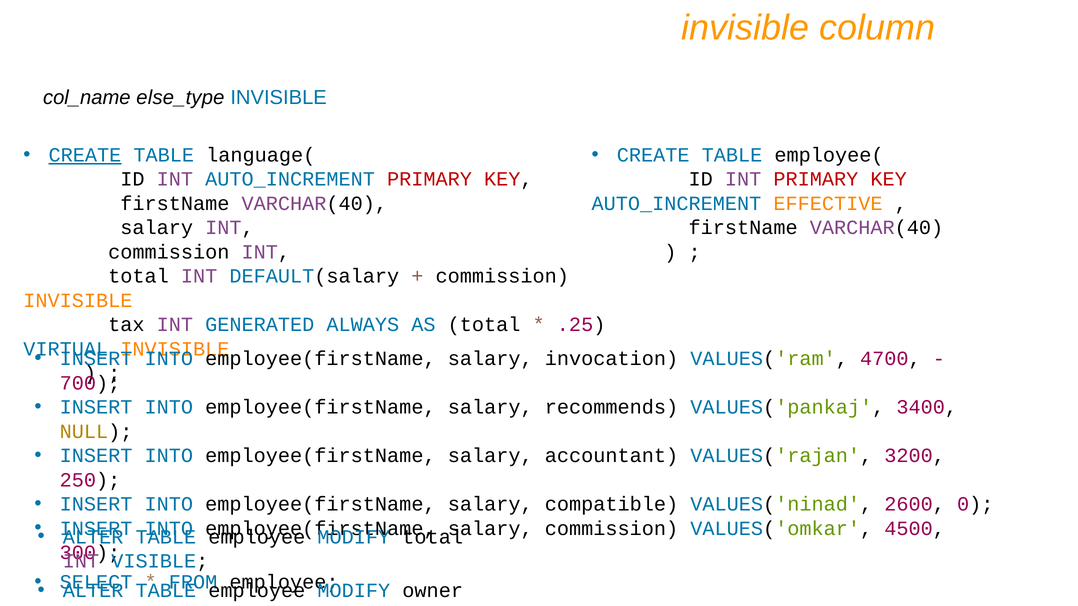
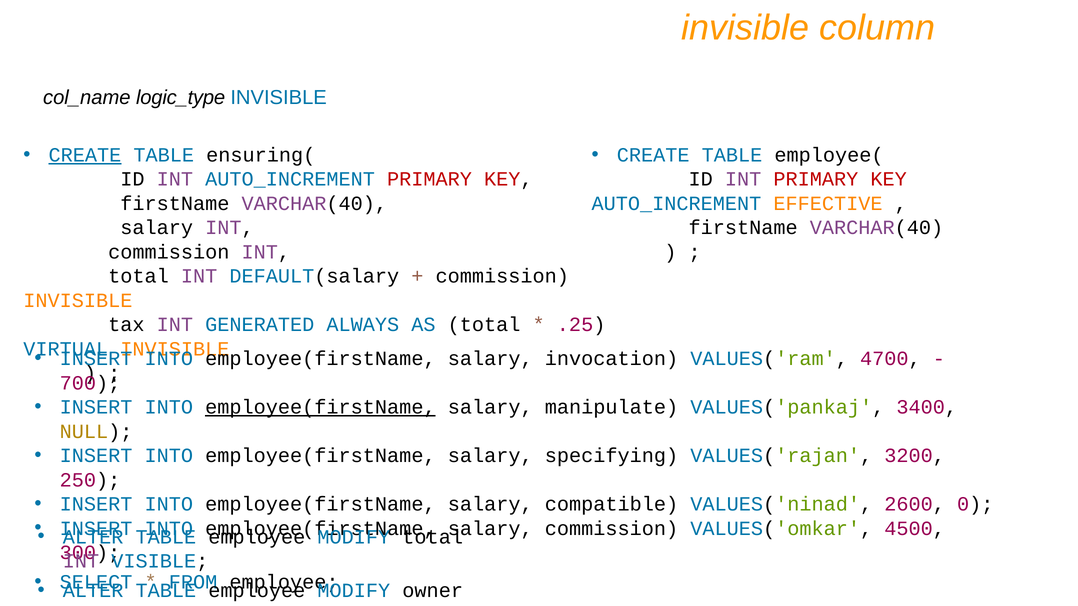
else_type: else_type -> logic_type (181, 98)
language(: language( -> ensuring( (261, 155)
employee(firstName underline: none -> present (320, 407)
recommends: recommends -> manipulate (611, 407)
accountant: accountant -> specifying (611, 456)
